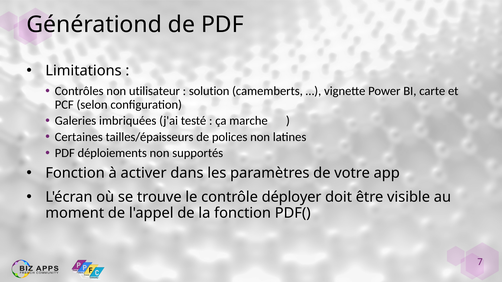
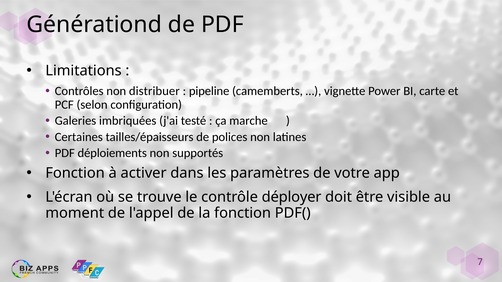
utilisateur: utilisateur -> distribuer (154, 91)
solution: solution -> pipeline (209, 91)
